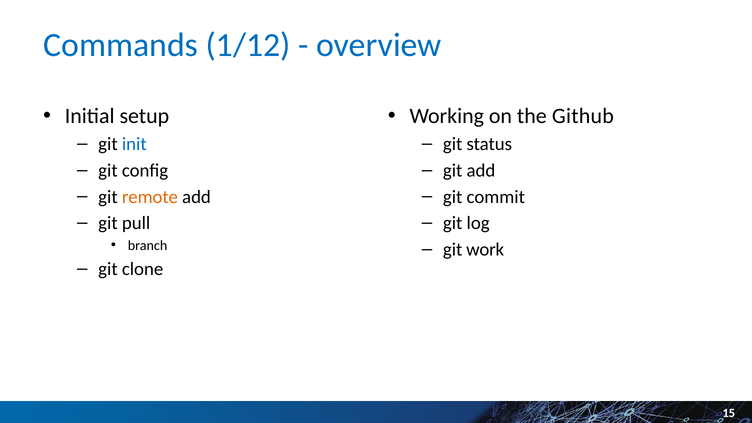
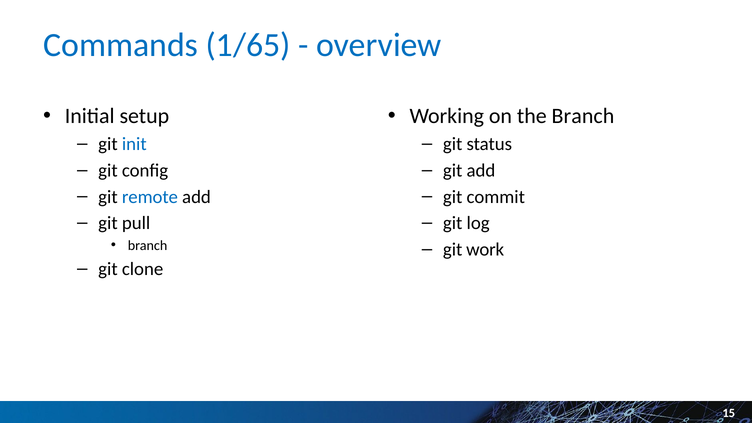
1/12: 1/12 -> 1/65 (248, 45)
the Github: Github -> Branch (583, 116)
remote colour: orange -> blue (150, 197)
